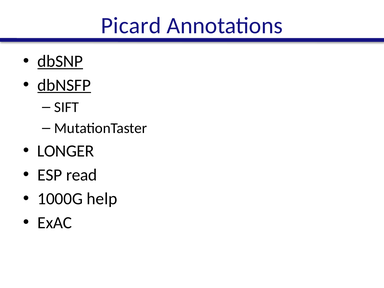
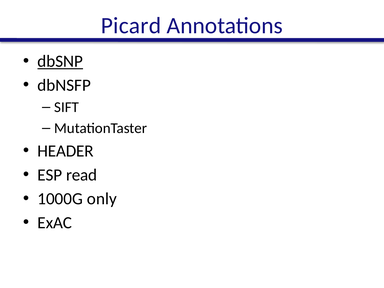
dbNSFP underline: present -> none (64, 85)
LONGER: LONGER -> HEADER (66, 151)
help: help -> only (102, 199)
